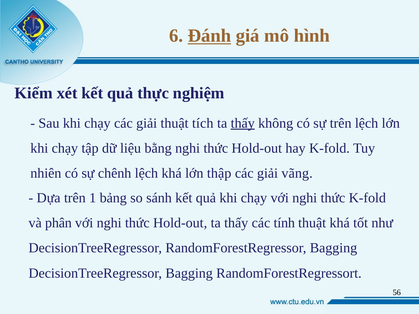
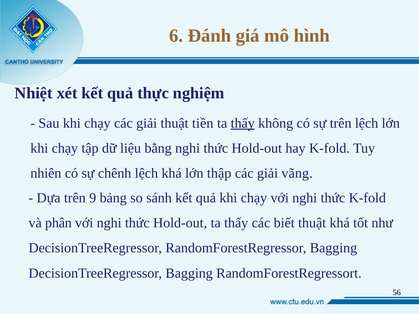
Đánh underline: present -> none (209, 36)
Kiểm: Kiểm -> Nhiệt (34, 93)
tích: tích -> tiền (203, 123)
1: 1 -> 9 (93, 198)
tính: tính -> biết (284, 223)
